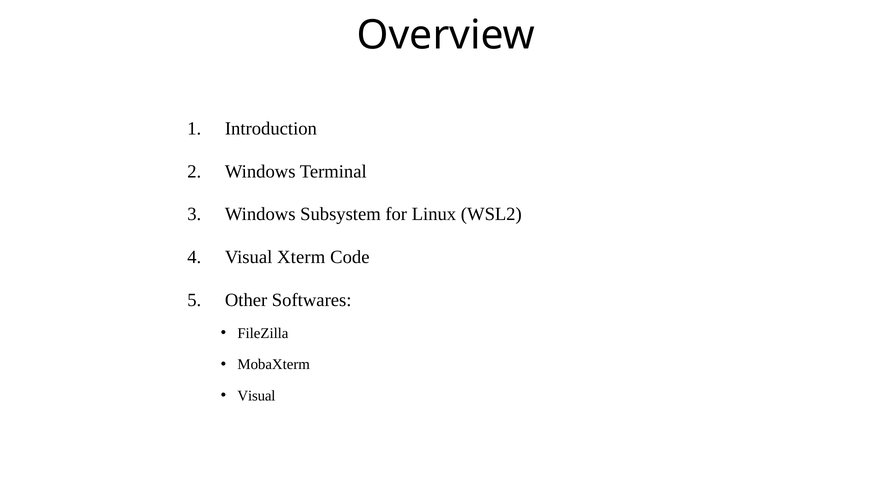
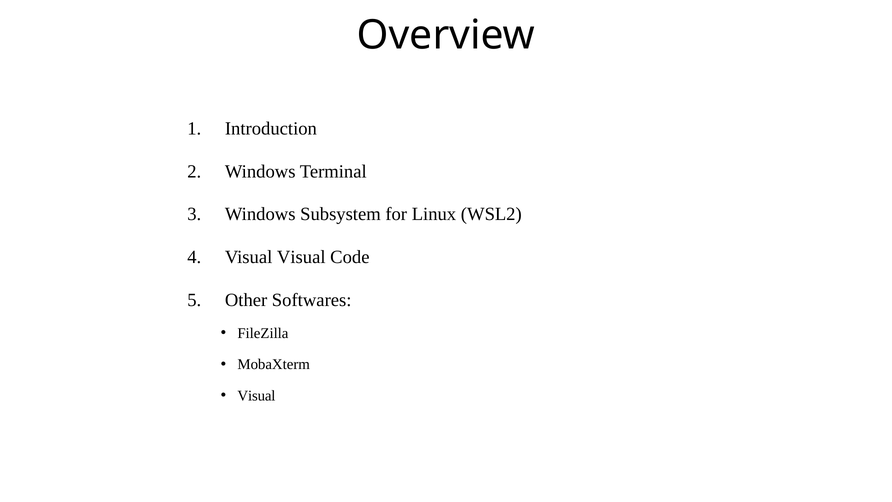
Visual Xterm: Xterm -> Visual (301, 257)
